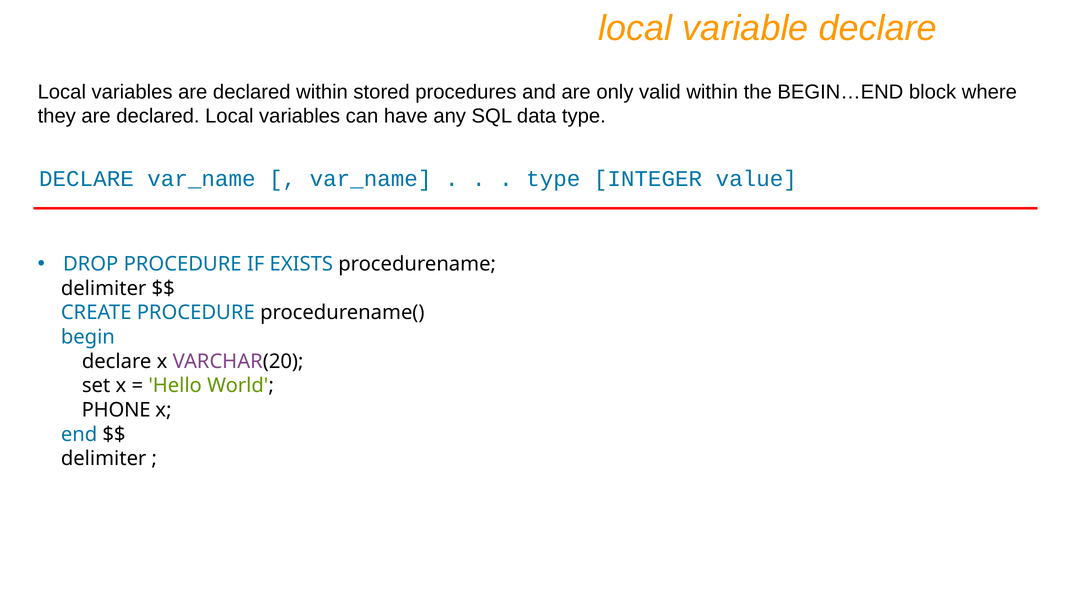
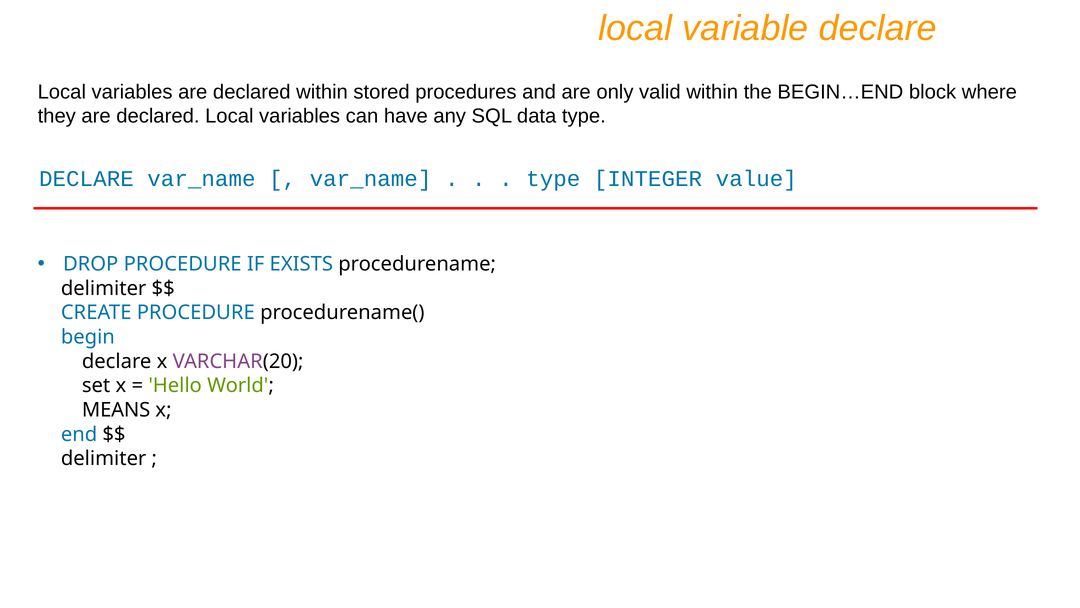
PHONE: PHONE -> MEANS (116, 410)
